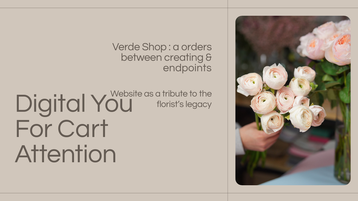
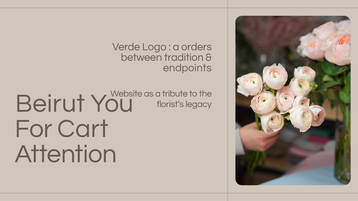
Shop: Shop -> Logo (154, 47)
creating: creating -> tradition (184, 57)
Digital: Digital -> Beirut (50, 104)
